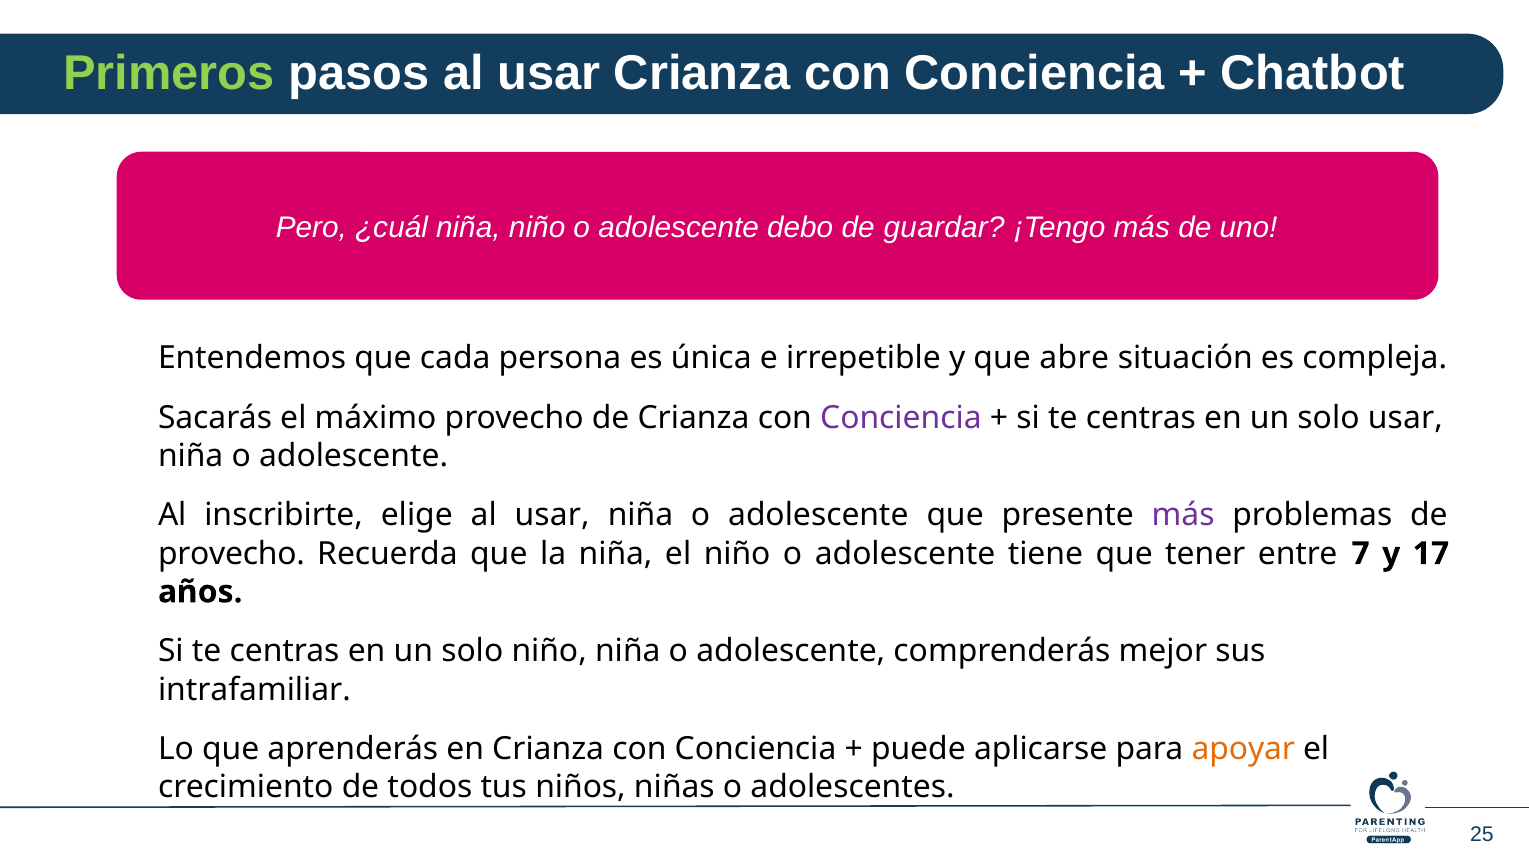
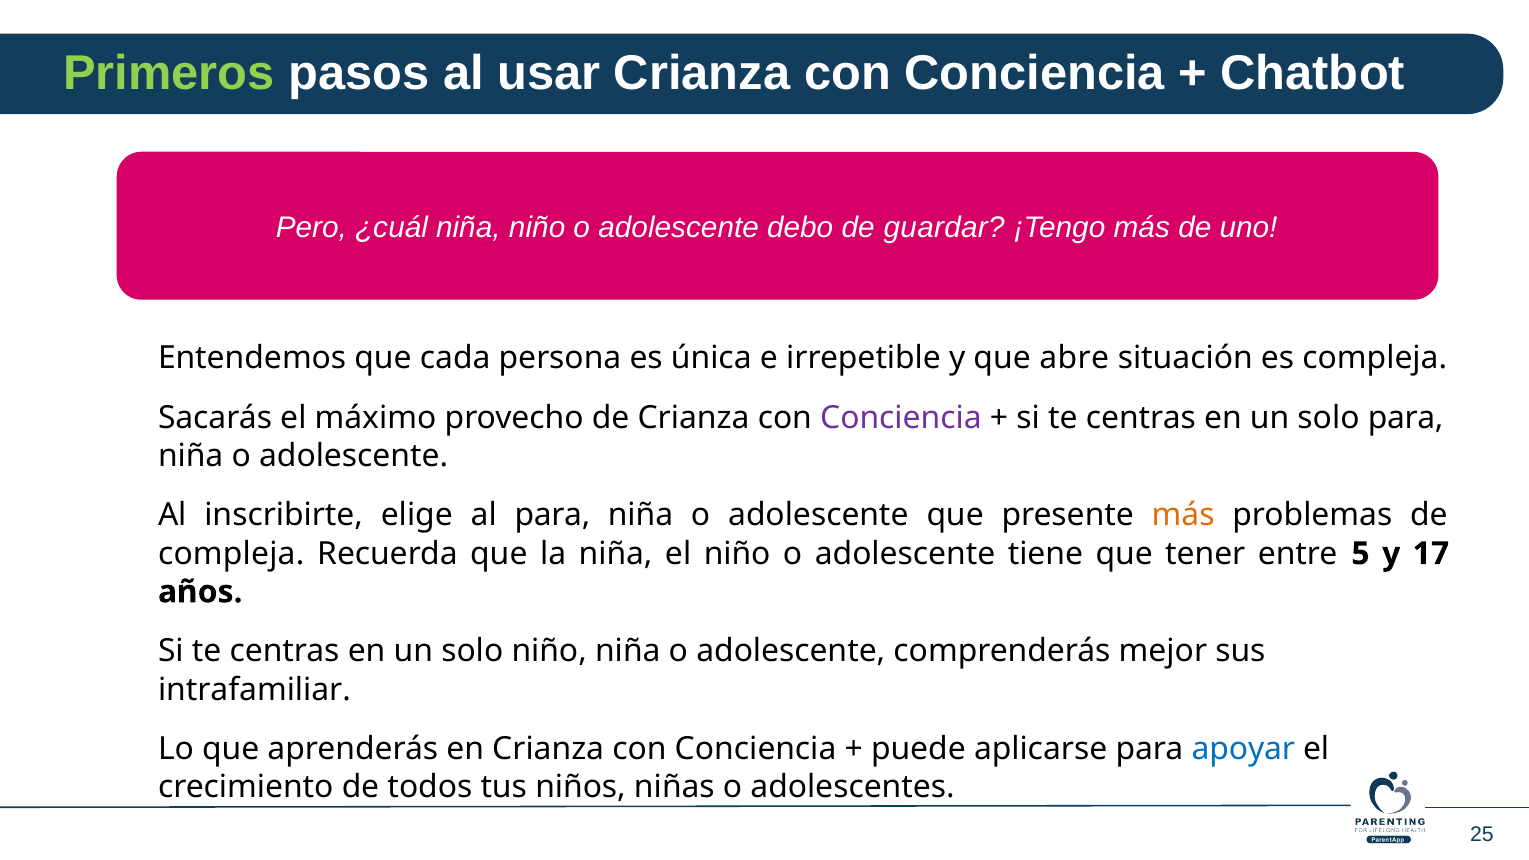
solo usar: usar -> para (1406, 418)
elige al usar: usar -> para (552, 515)
más colour: purple -> orange (1183, 515)
provecho: provecho -> compleja (231, 554)
7: 7 -> 5 (1361, 554)
apoyar colour: orange -> blue (1243, 749)
